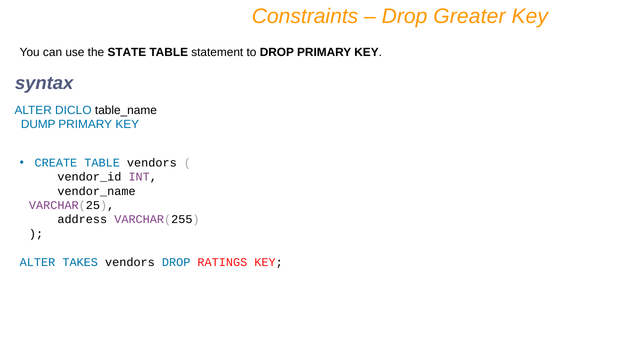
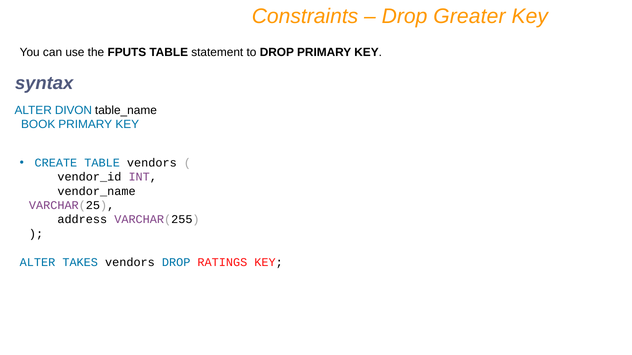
STATE: STATE -> FPUTS (127, 53)
DICLO: DICLO -> DIVON (73, 110)
DUMP: DUMP -> BOOK (38, 124)
